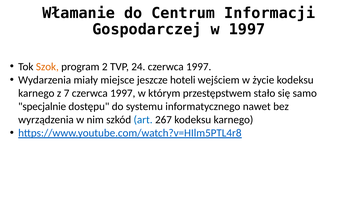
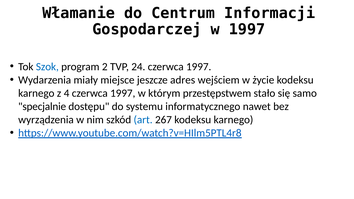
Szok colour: orange -> blue (47, 67)
hoteli: hoteli -> adres (183, 80)
7: 7 -> 4 (67, 93)
